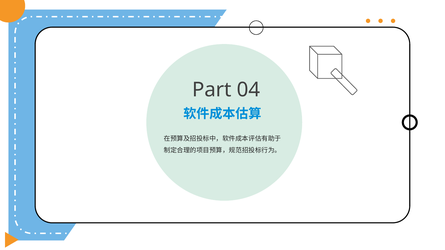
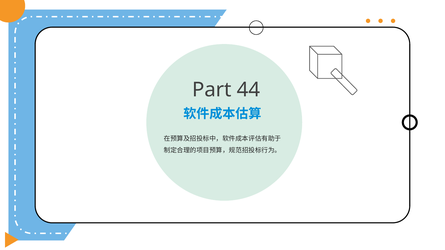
04: 04 -> 44 (249, 90)
